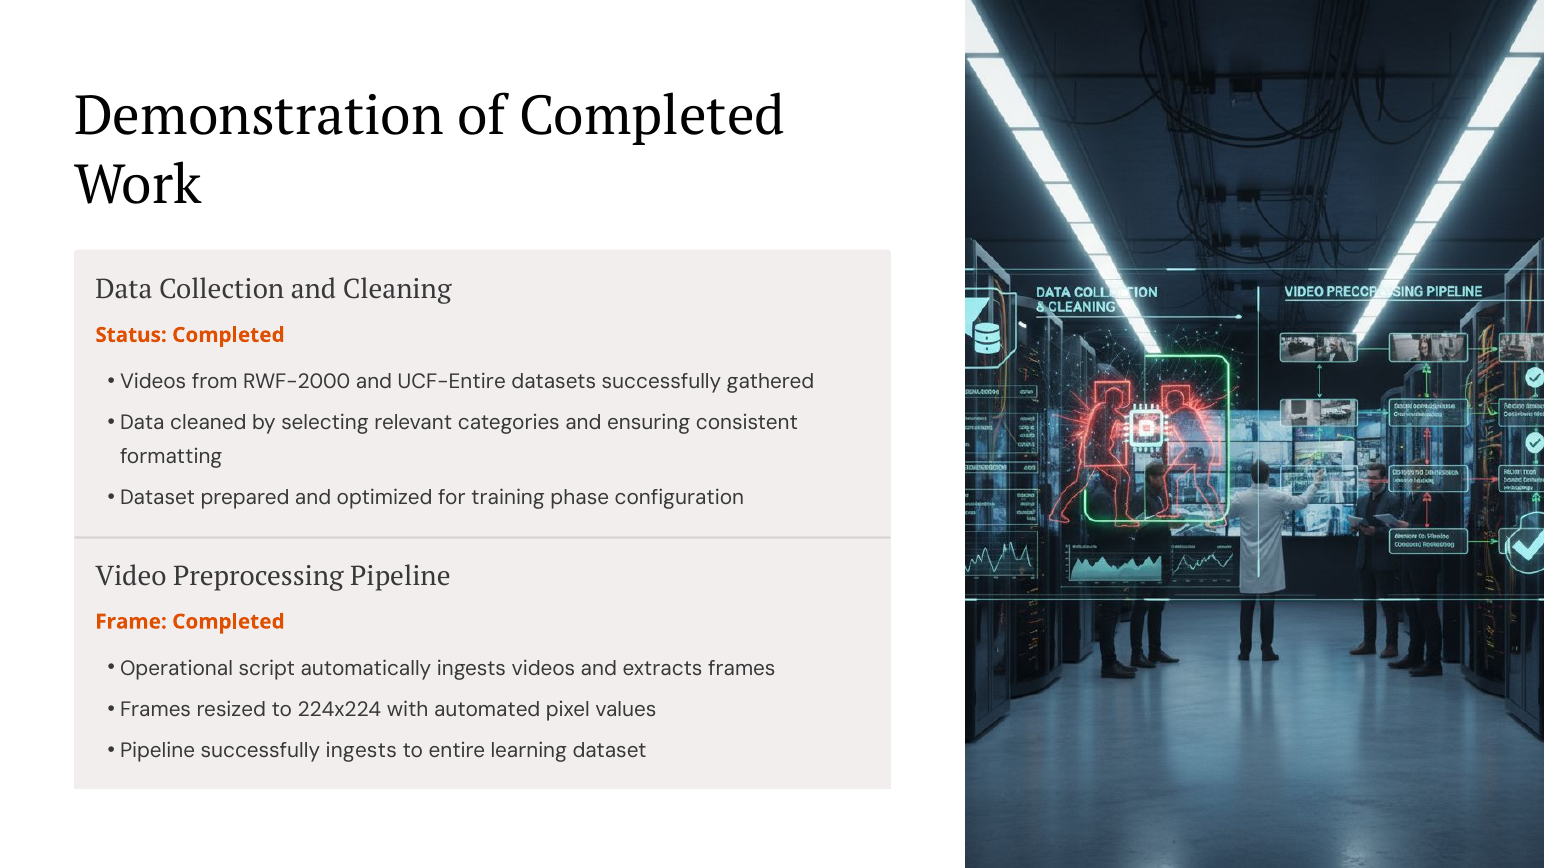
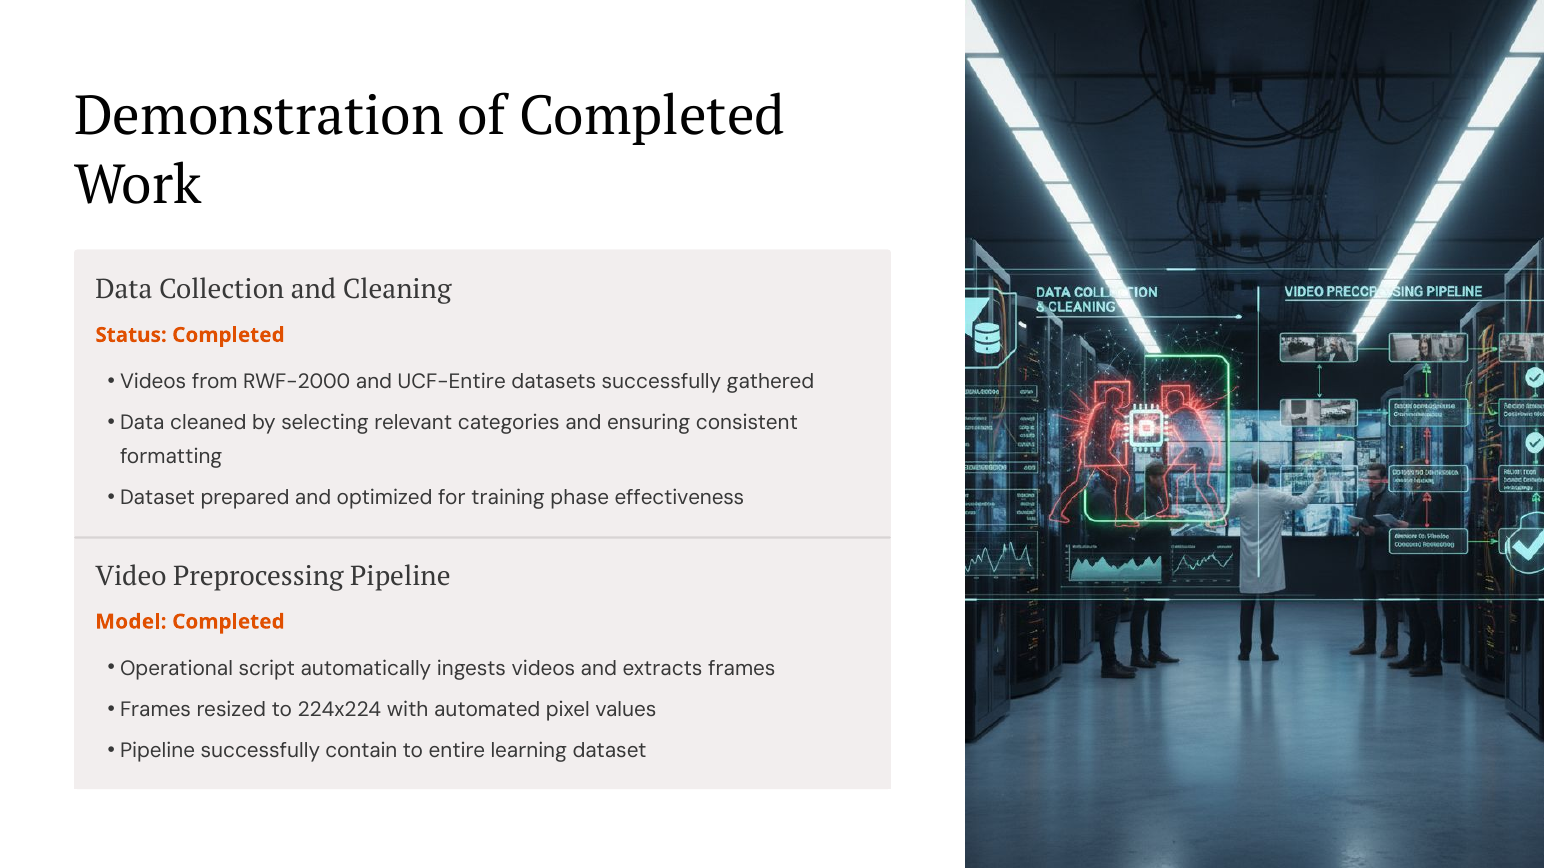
configuration: configuration -> effectiveness (679, 498)
Frame: Frame -> Model (131, 622)
successfully ingests: ingests -> contain (361, 751)
